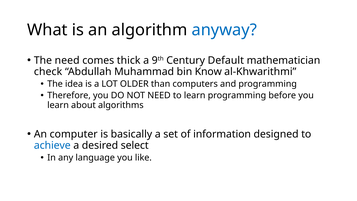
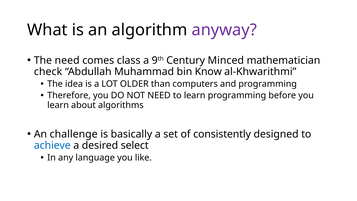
anyway colour: blue -> purple (224, 30)
thick: thick -> class (129, 60)
Default: Default -> Minced (226, 60)
computer: computer -> challenge (74, 134)
information: information -> consistently (222, 134)
